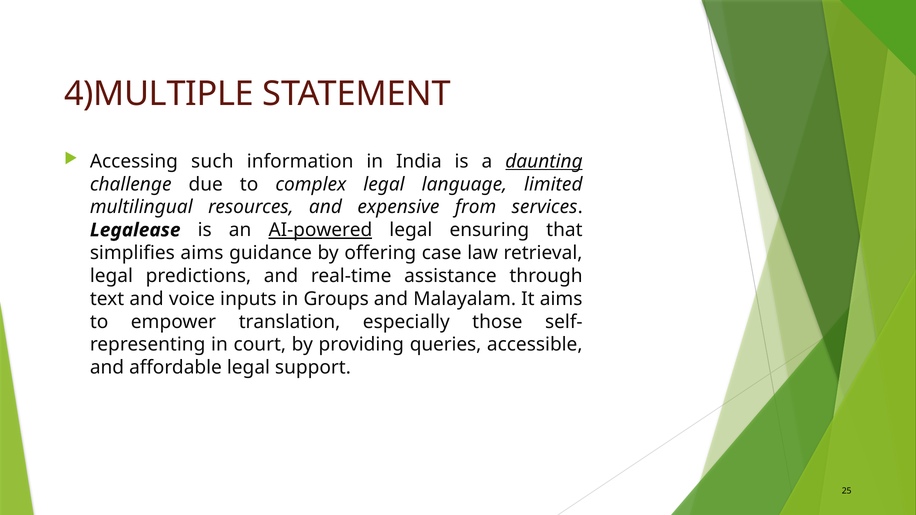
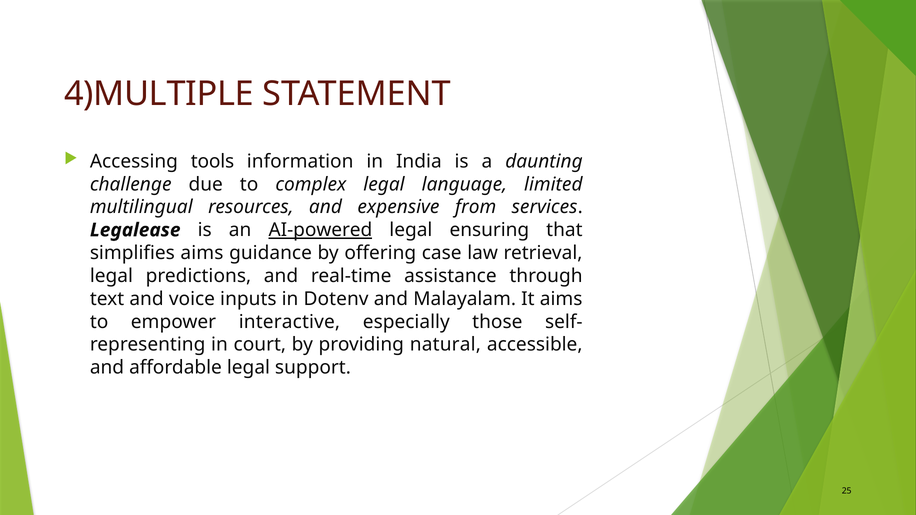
such: such -> tools (213, 161)
daunting underline: present -> none (544, 161)
Groups: Groups -> Dotenv (336, 299)
translation: translation -> interactive (289, 322)
queries: queries -> natural (445, 345)
